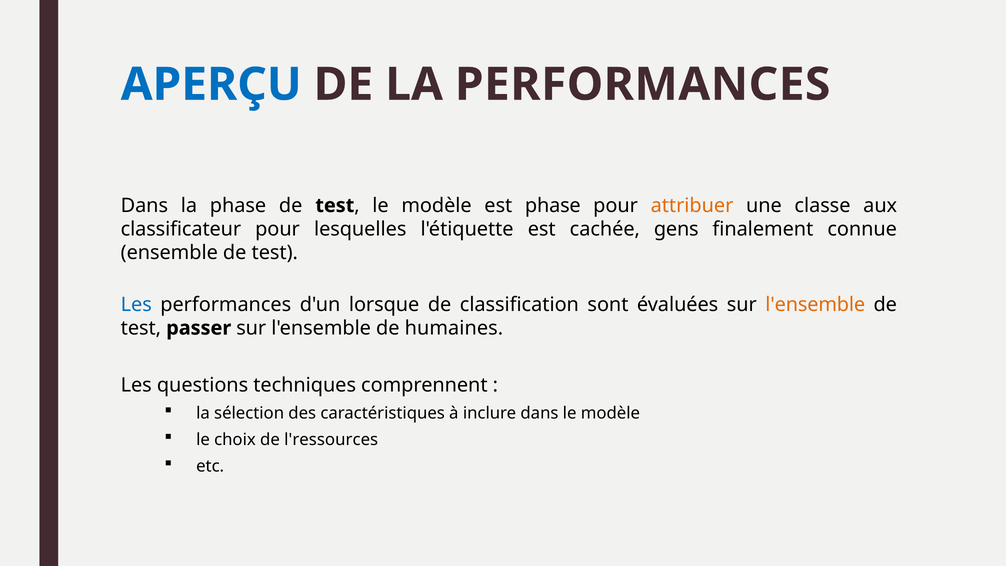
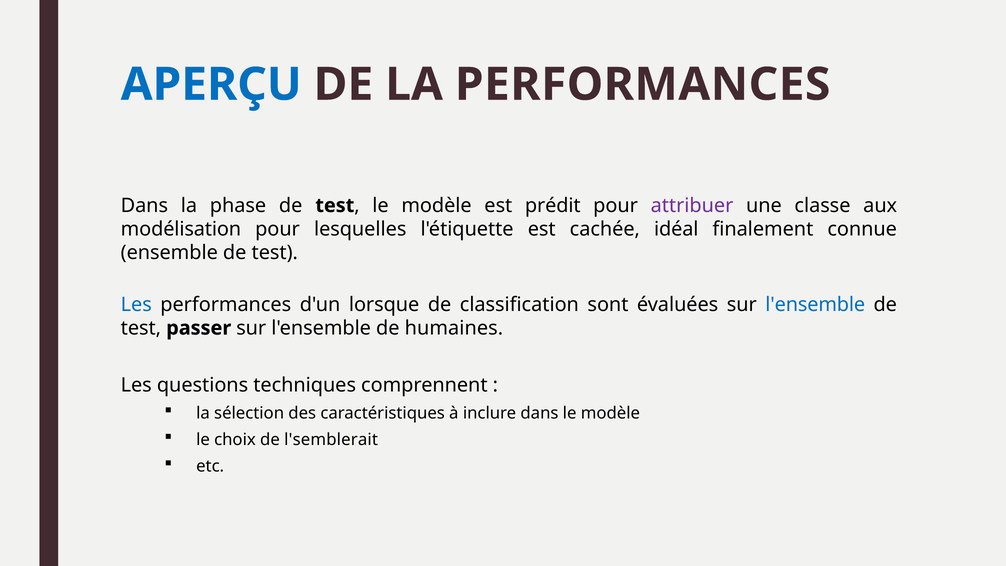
est phase: phase -> prédit (553, 205)
attribuer colour: orange -> purple (692, 205)
classificateur: classificateur -> modélisation (181, 229)
gens: gens -> idéal (676, 229)
l'ensemble colour: orange -> blue (815, 304)
l'ressources: l'ressources -> l'semblerait (331, 440)
